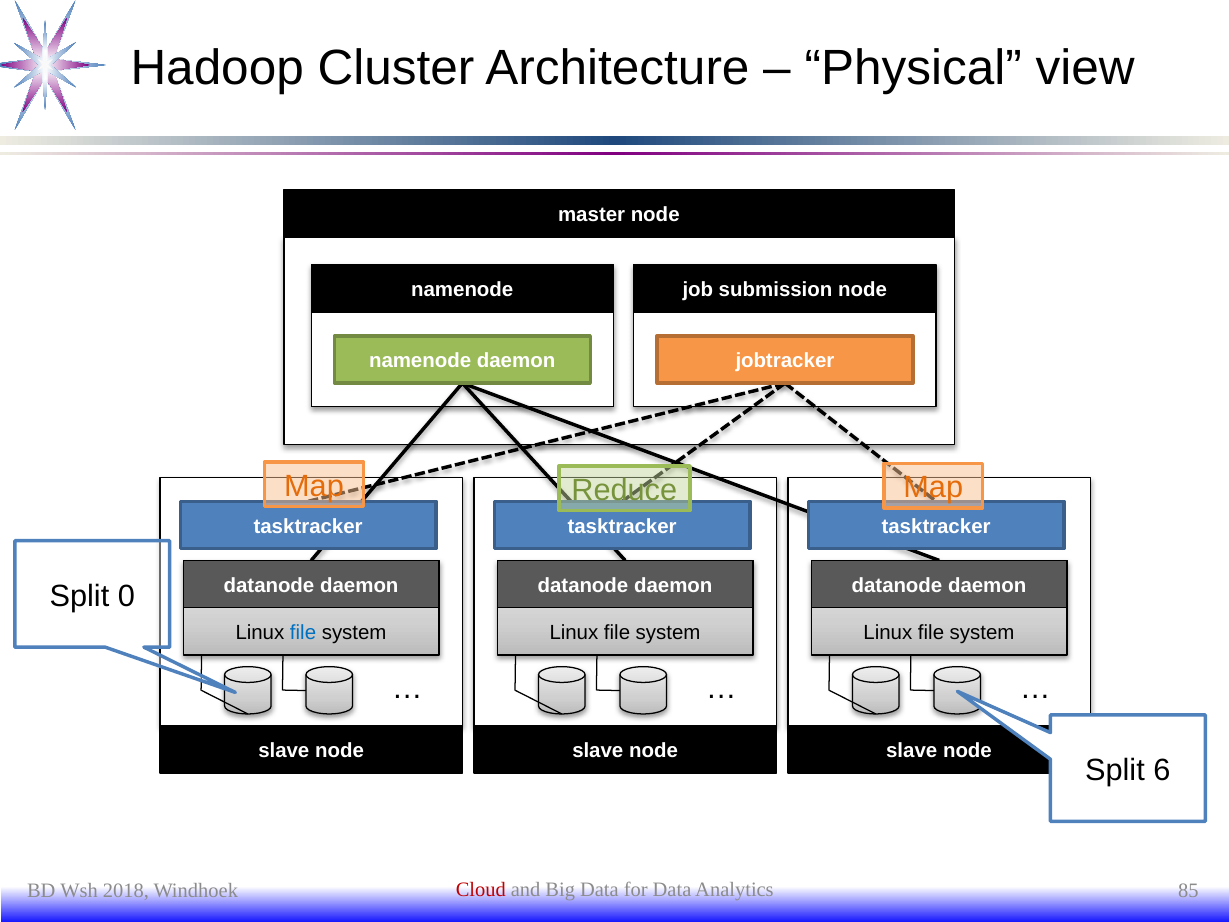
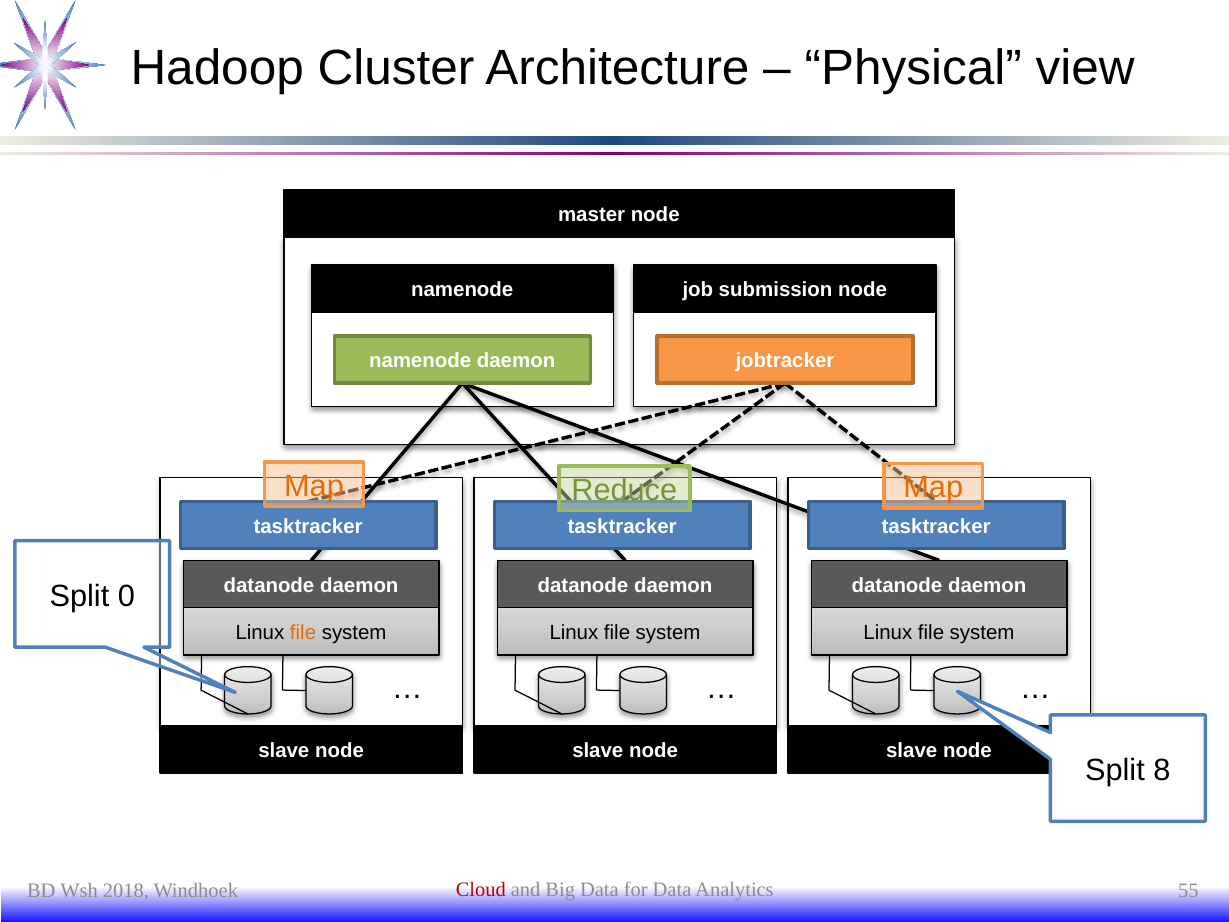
file colour: blue -> orange (303, 632)
6: 6 -> 8 (1162, 770)
85: 85 -> 55 (1188, 890)
